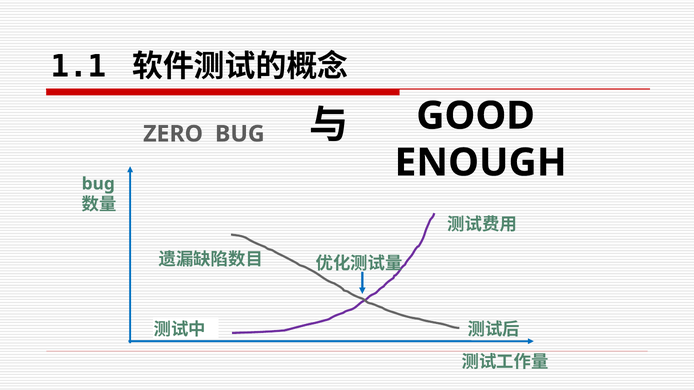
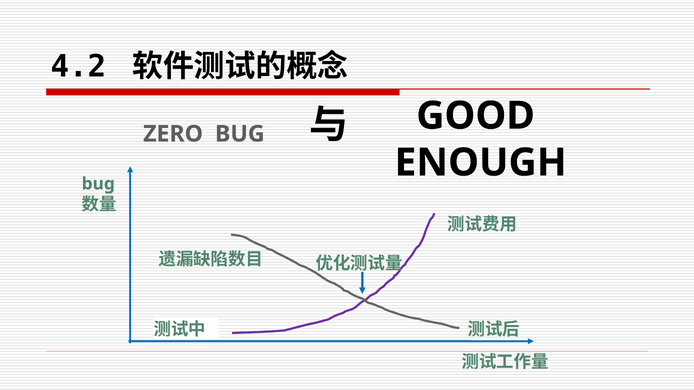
1.1: 1.1 -> 4.2 (78, 67)
